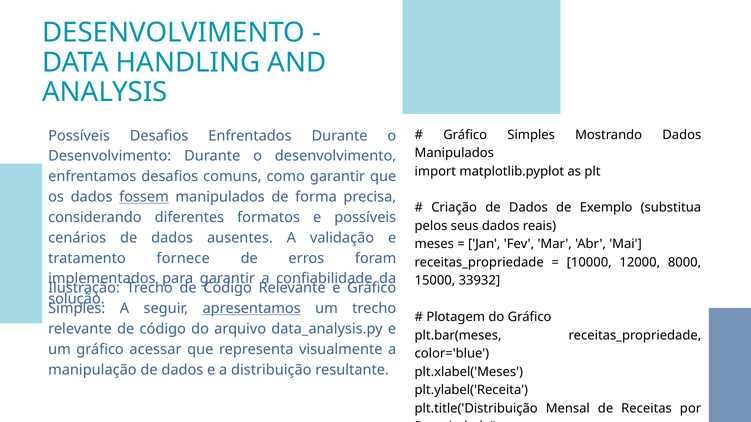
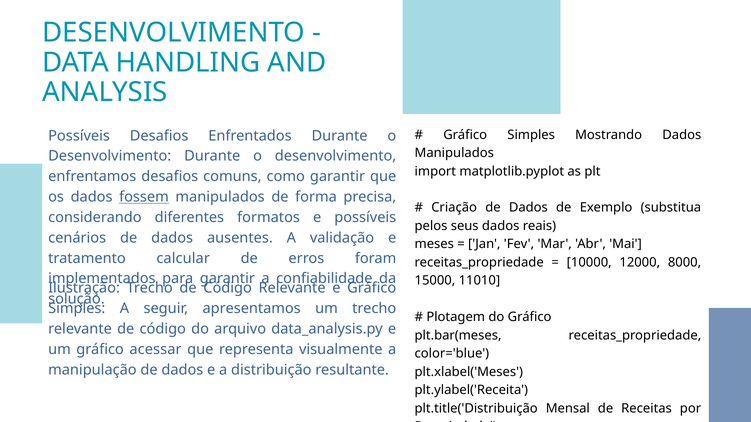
fornece: fornece -> calcular (183, 259)
33932: 33932 -> 11010 (479, 281)
apresentamos underline: present -> none (252, 309)
